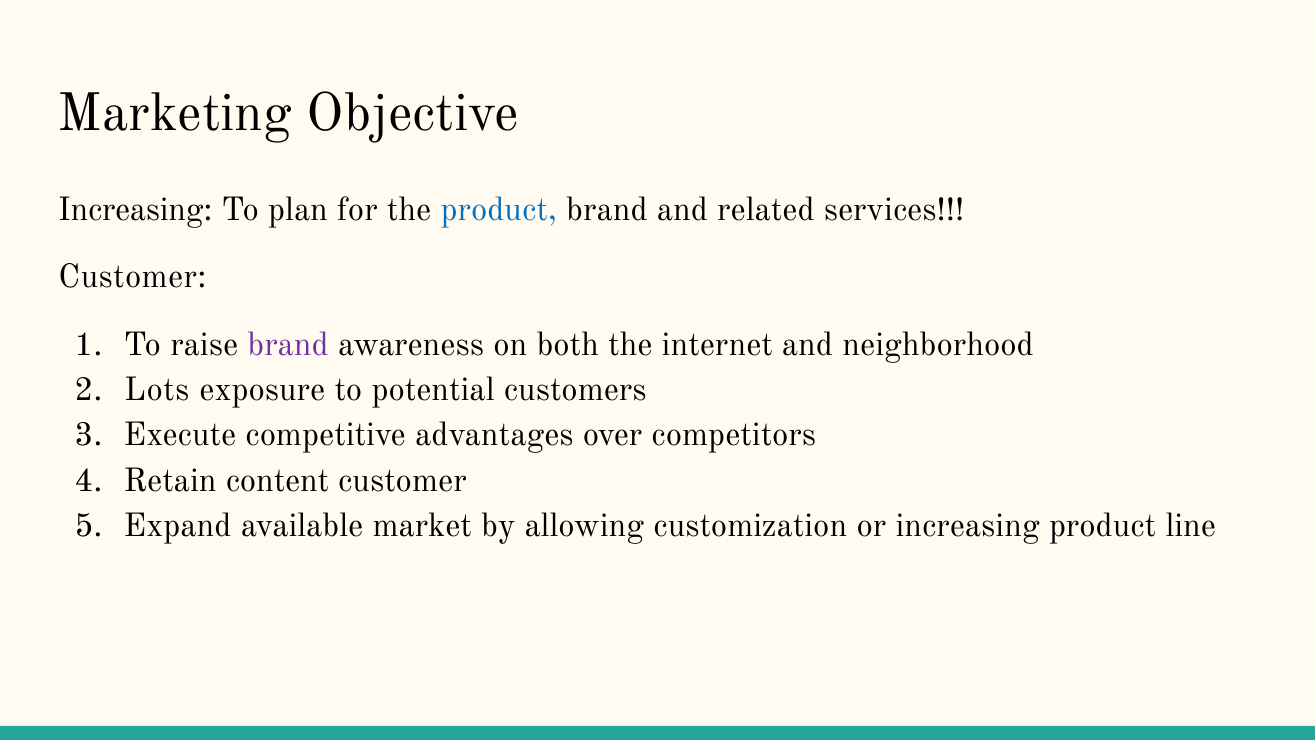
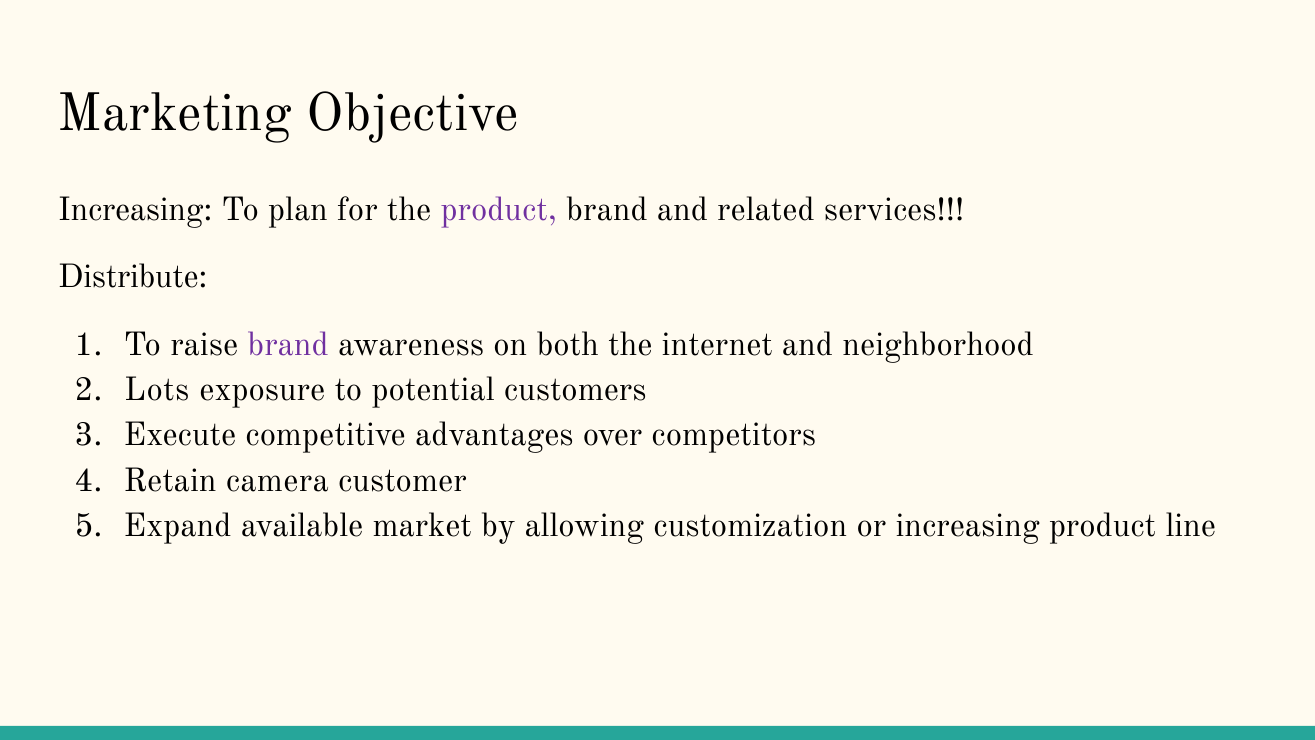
product colour: blue -> purple (499, 210)
Customer: Customer -> Distribute (133, 277)
content: content -> camera (277, 480)
